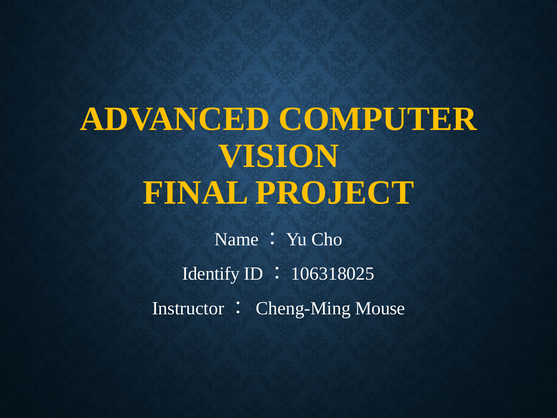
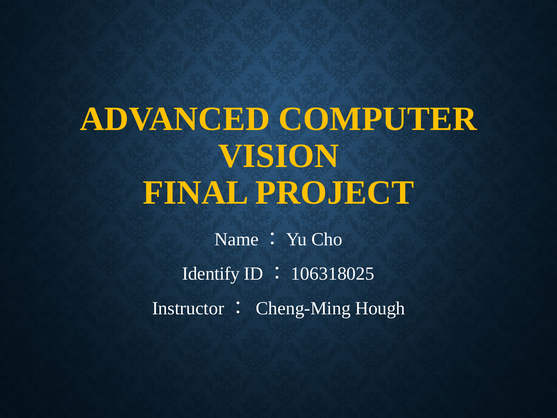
Mouse: Mouse -> Hough (380, 308)
